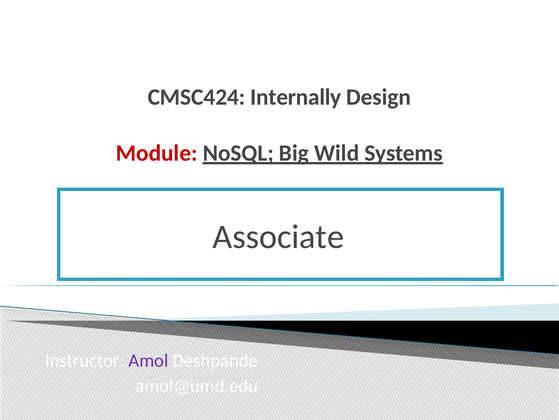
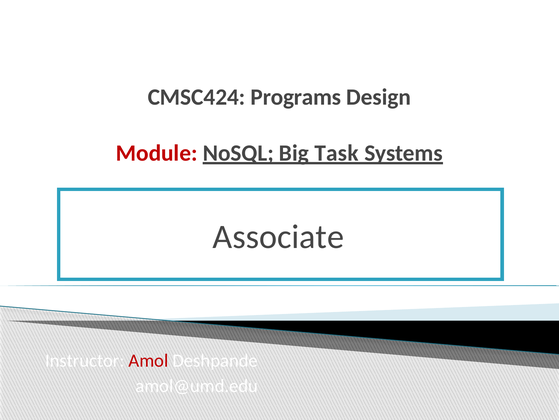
Internally: Internally -> Programs (296, 97)
Wild: Wild -> Task (337, 153)
Amol colour: purple -> red (148, 360)
